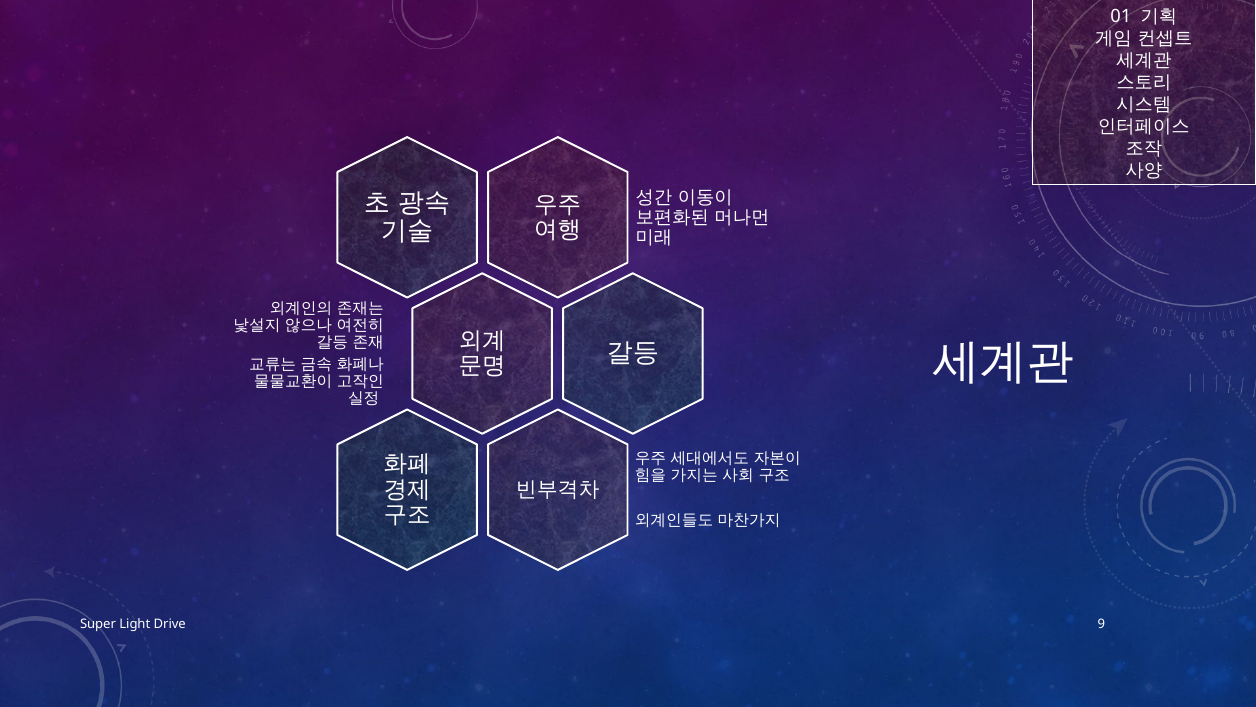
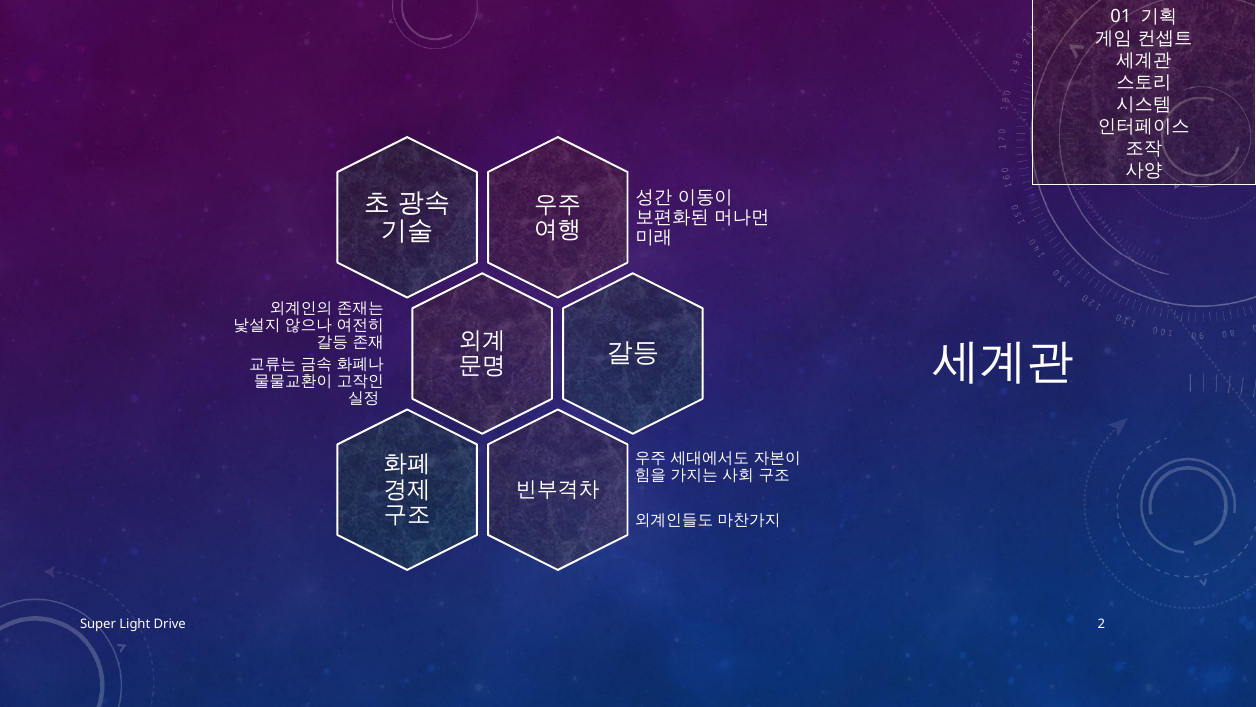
9: 9 -> 2 (1101, 624)
